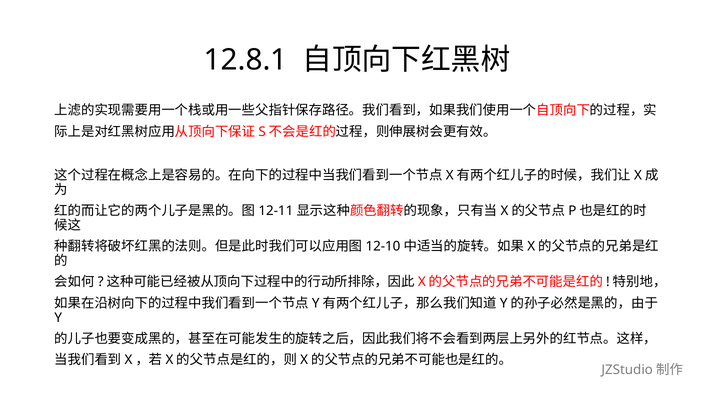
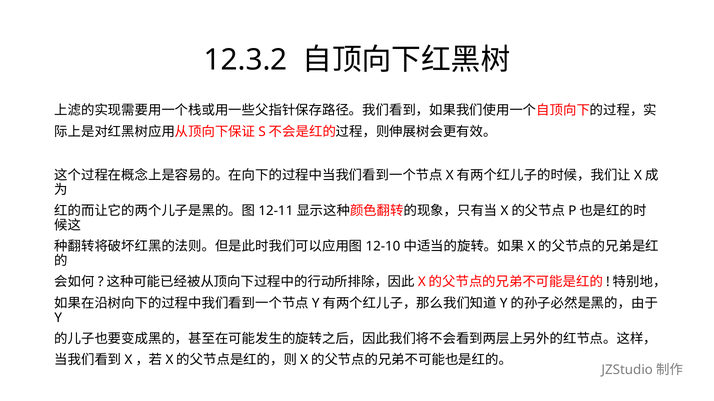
12.8.1: 12.8.1 -> 12.3.2 (246, 60)
